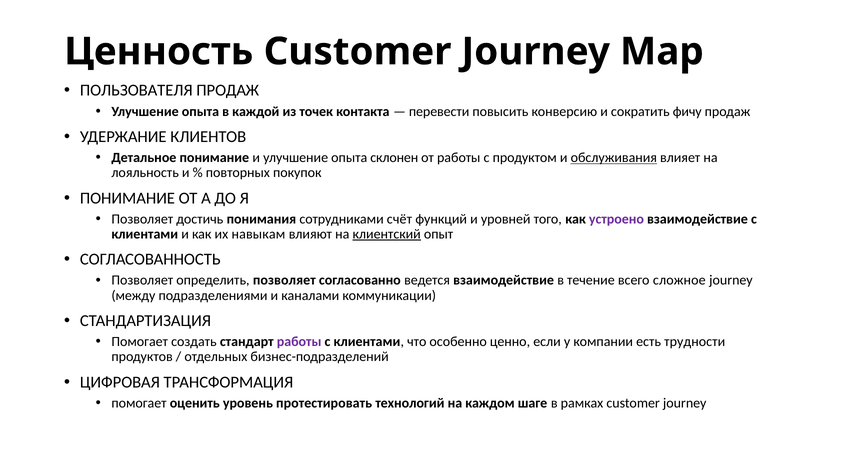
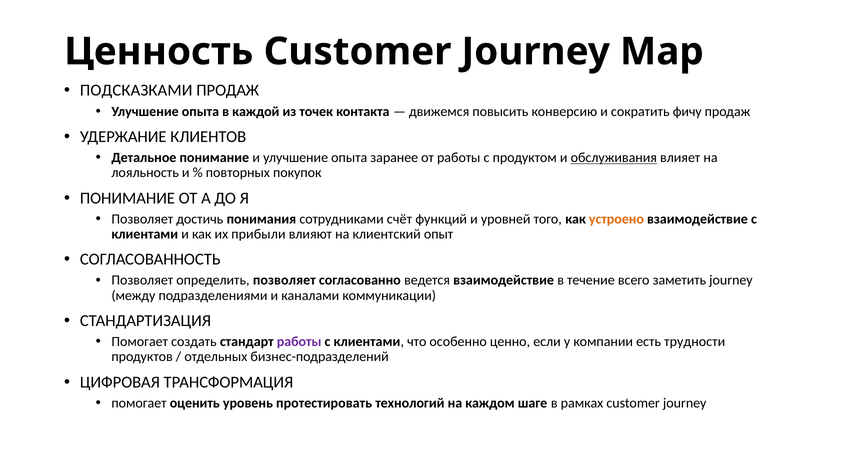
ПОЛЬЗОВАТЕЛЯ: ПОЛЬЗОВАТЕЛЯ -> ПОДСКАЗКАМИ (136, 91)
перевести: перевести -> движемся (439, 111)
склонен: склонен -> заранее (394, 158)
устроено colour: purple -> orange (616, 219)
навыкам: навыкам -> прибыли (258, 234)
клиентский underline: present -> none (387, 234)
сложное: сложное -> заметить (679, 280)
